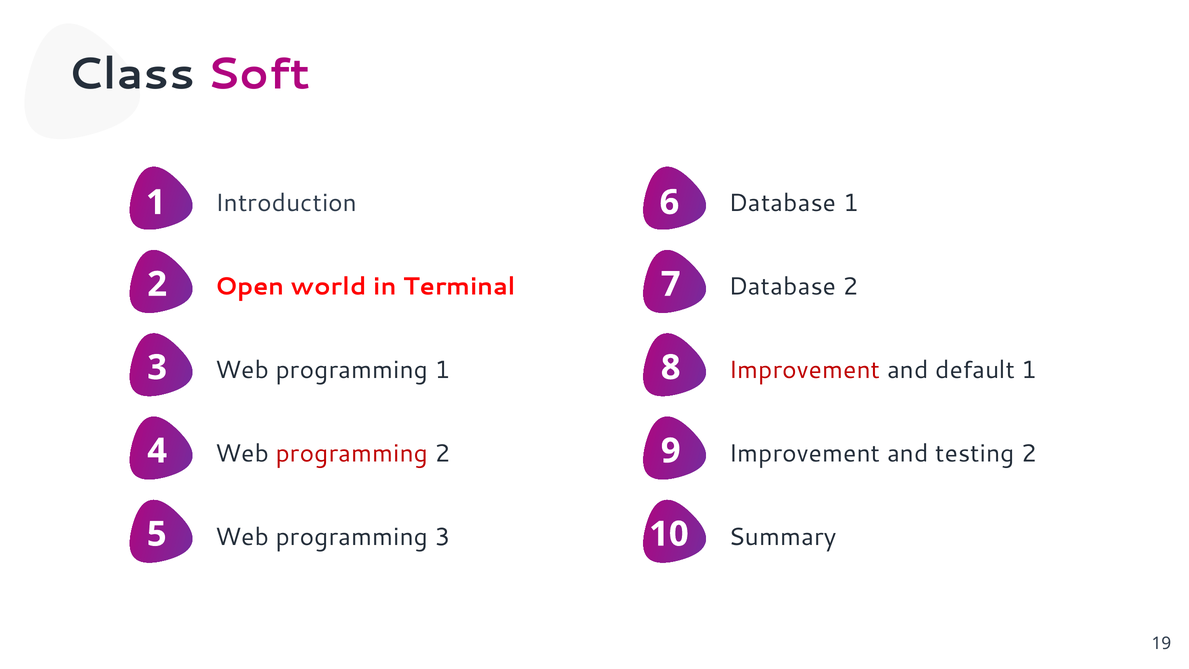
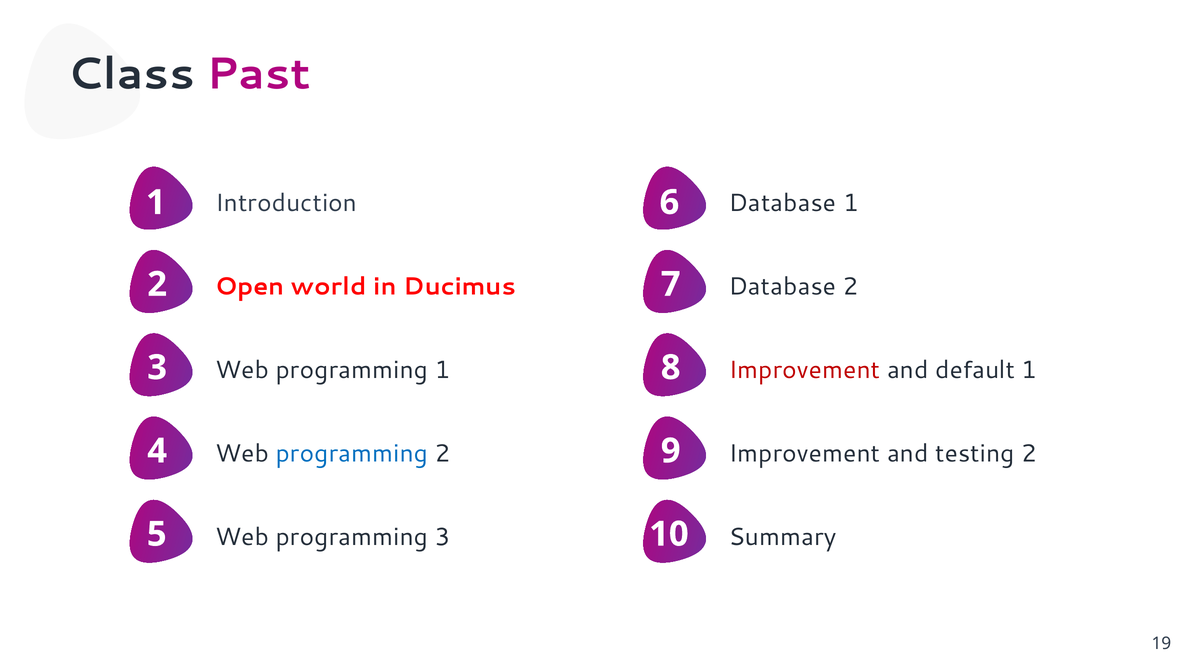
Soft: Soft -> Past (258, 74)
Terminal: Terminal -> Ducimus (460, 287)
programming colour: red -> blue (352, 453)
